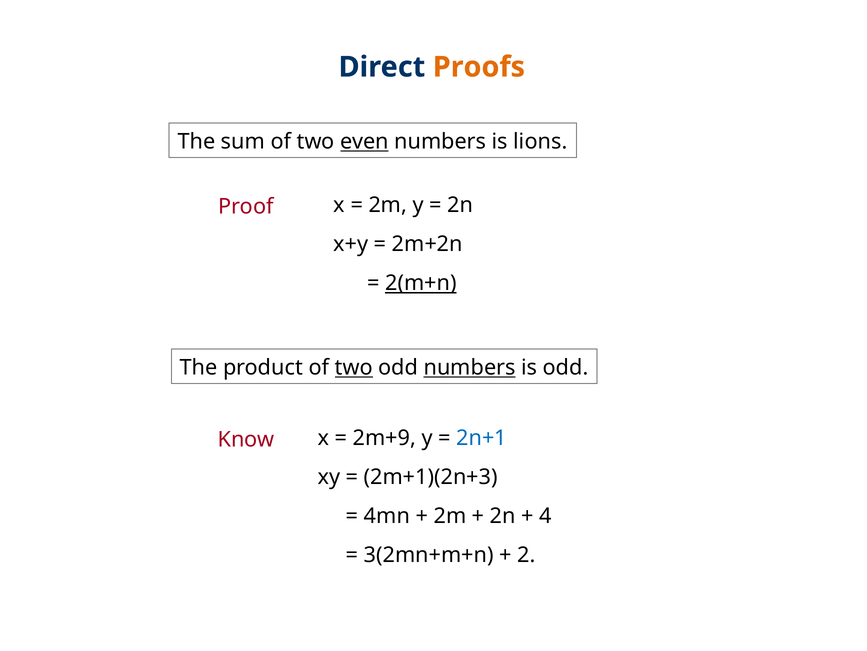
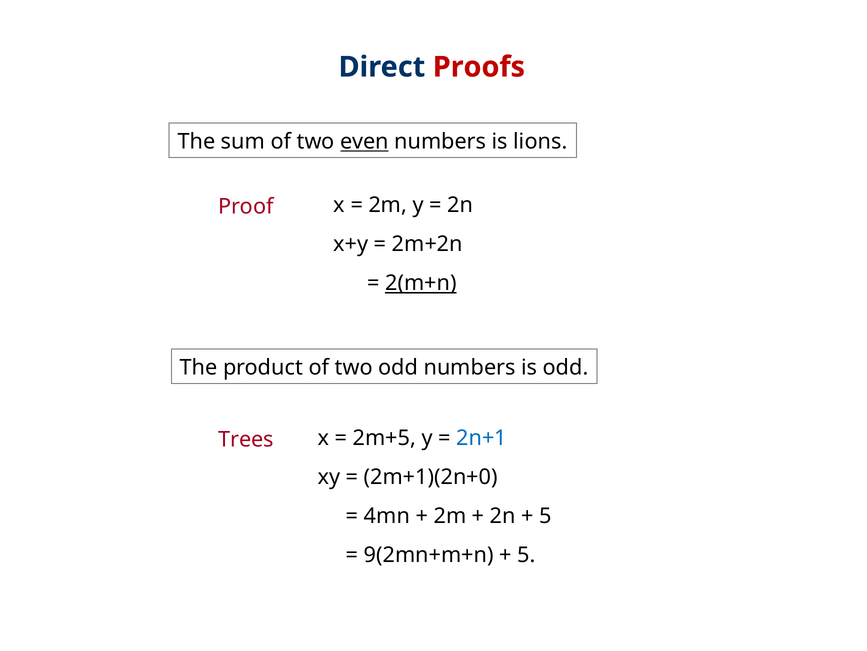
Proofs colour: orange -> red (479, 67)
two underline: present -> none (354, 367)
numbers underline: present -> none (470, 367)
2m+9: 2m+9 -> 2m+5 (384, 437)
Know: Know -> Trees (246, 439)
2m+1)(2n+3: 2m+1)(2n+3 -> 2m+1)(2n+0 (431, 476)
4: 4 -> 5 (545, 515)
3(2mn+m+n: 3(2mn+m+n -> 9(2mn+m+n (429, 554)
2: 2 -> 5 (526, 554)
